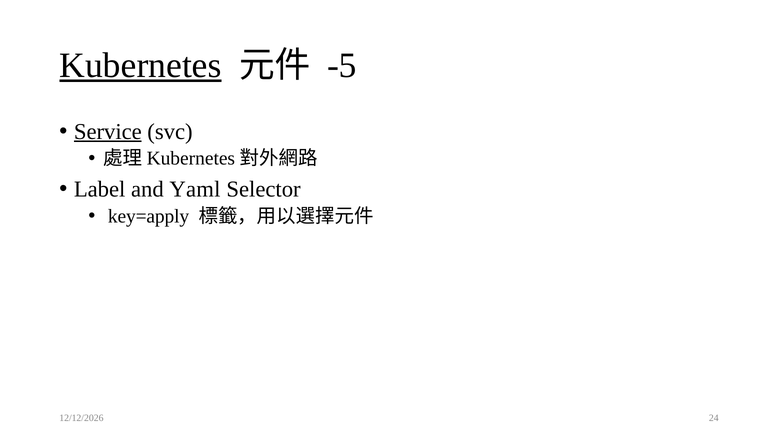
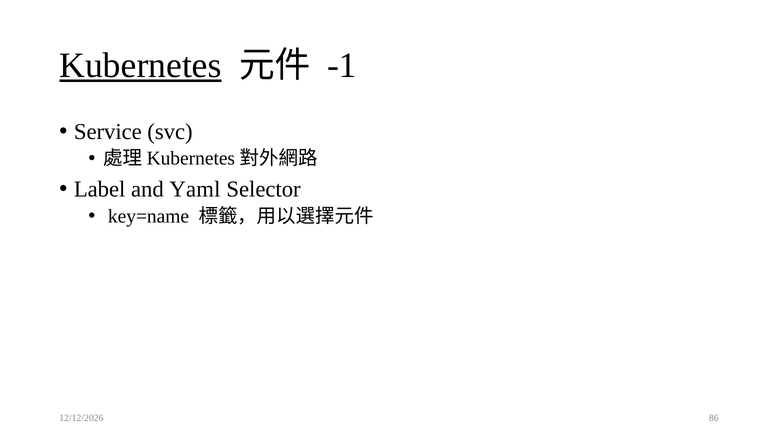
-5: -5 -> -1 (342, 65)
Service underline: present -> none (108, 132)
key=apply: key=apply -> key=name (148, 216)
24: 24 -> 86 (714, 418)
